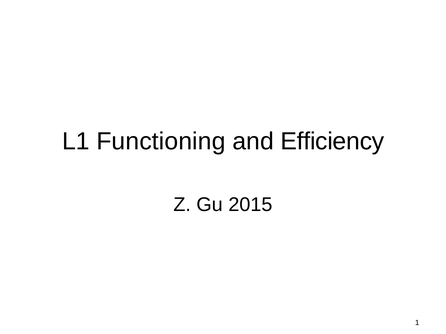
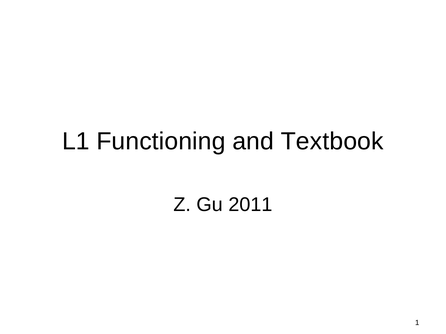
Efficiency: Efficiency -> Textbook (332, 141)
2015: 2015 -> 2011 (250, 205)
